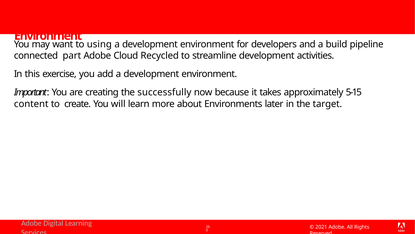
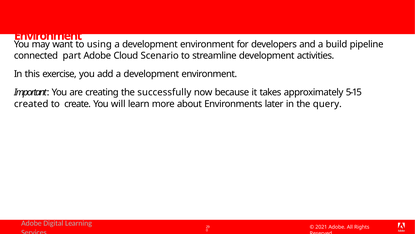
Recycled: Recycled -> Scenario (160, 56)
content: content -> created (31, 104)
target: target -> query (327, 104)
